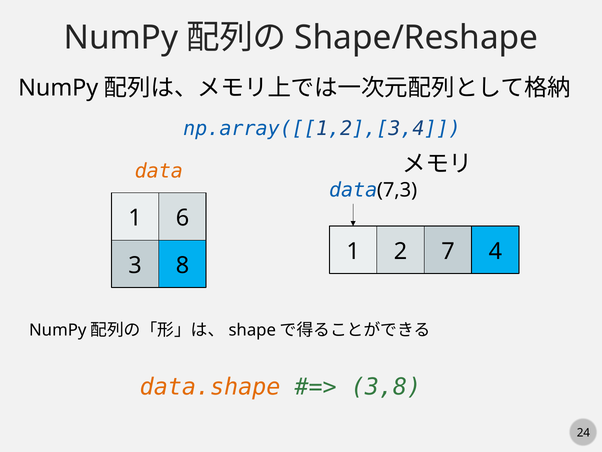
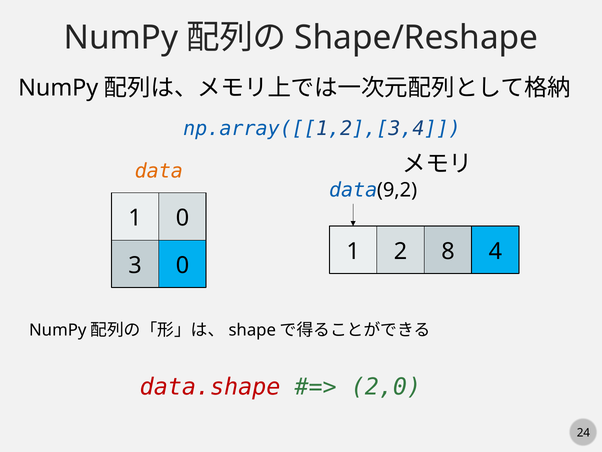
7,3: 7,3 -> 9,2 (397, 190)
1 6: 6 -> 0 (182, 218)
7: 7 -> 8 (448, 251)
3 8: 8 -> 0 (182, 265)
data.shape colour: orange -> red (210, 387)
3,8: 3,8 -> 2,0 (386, 387)
